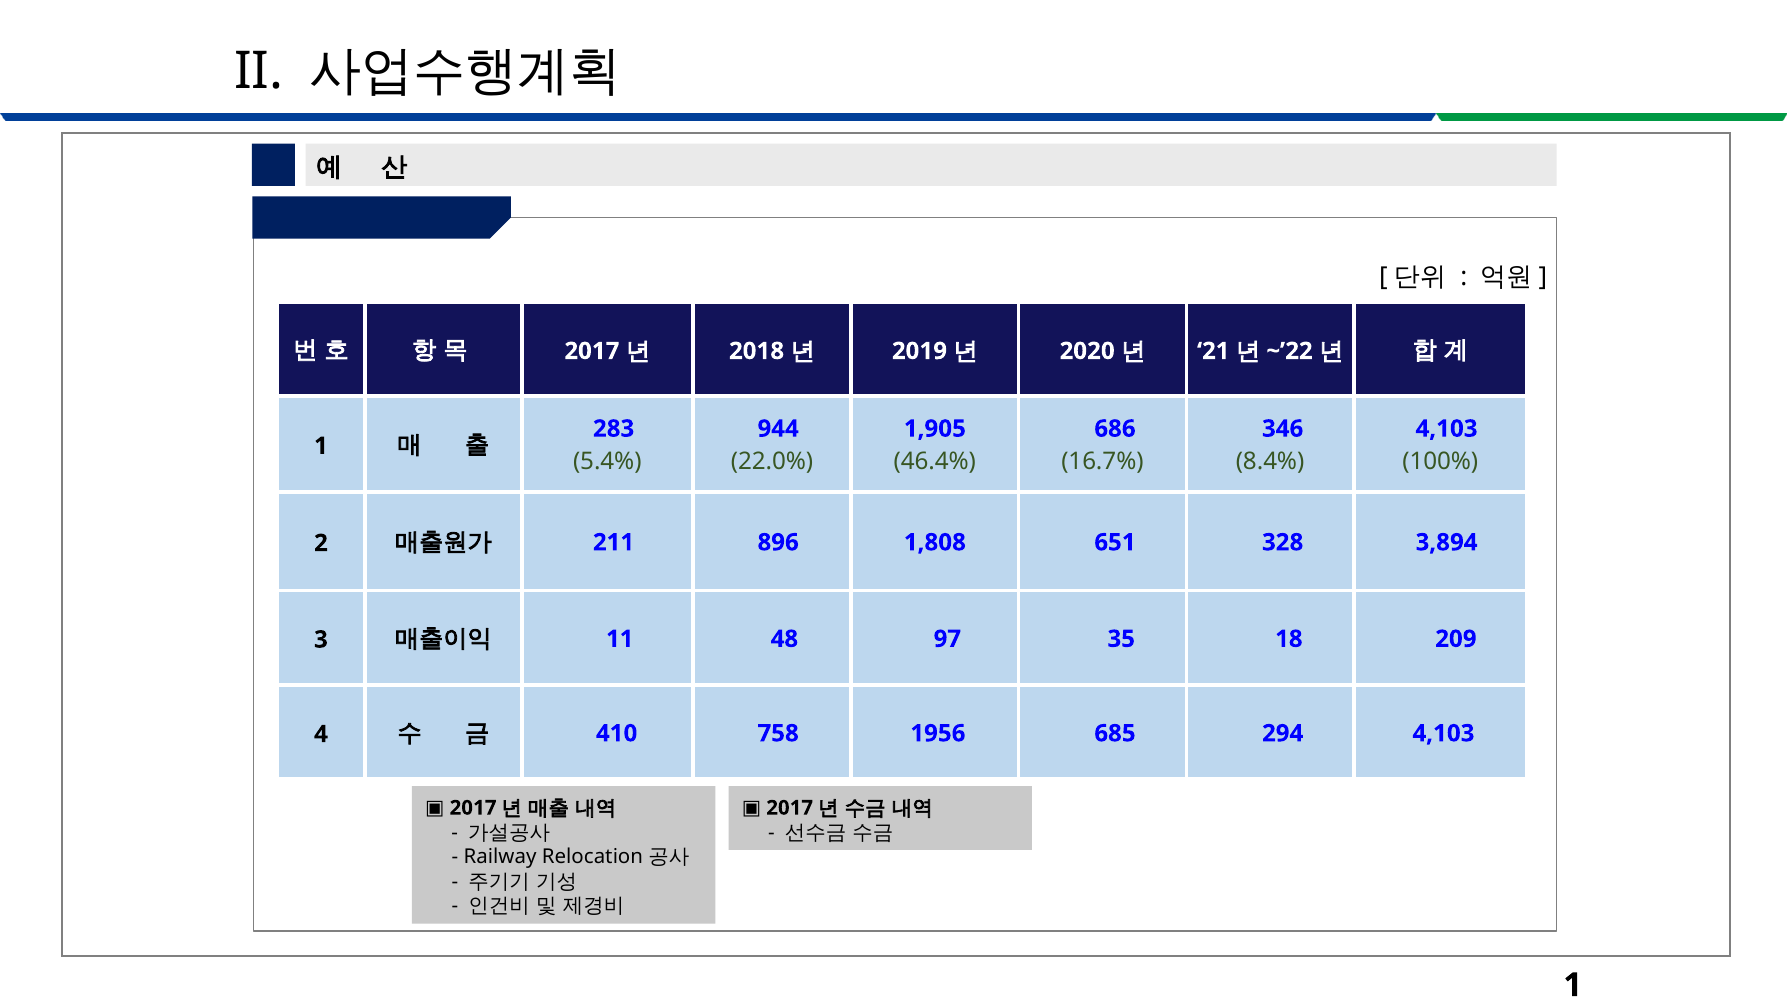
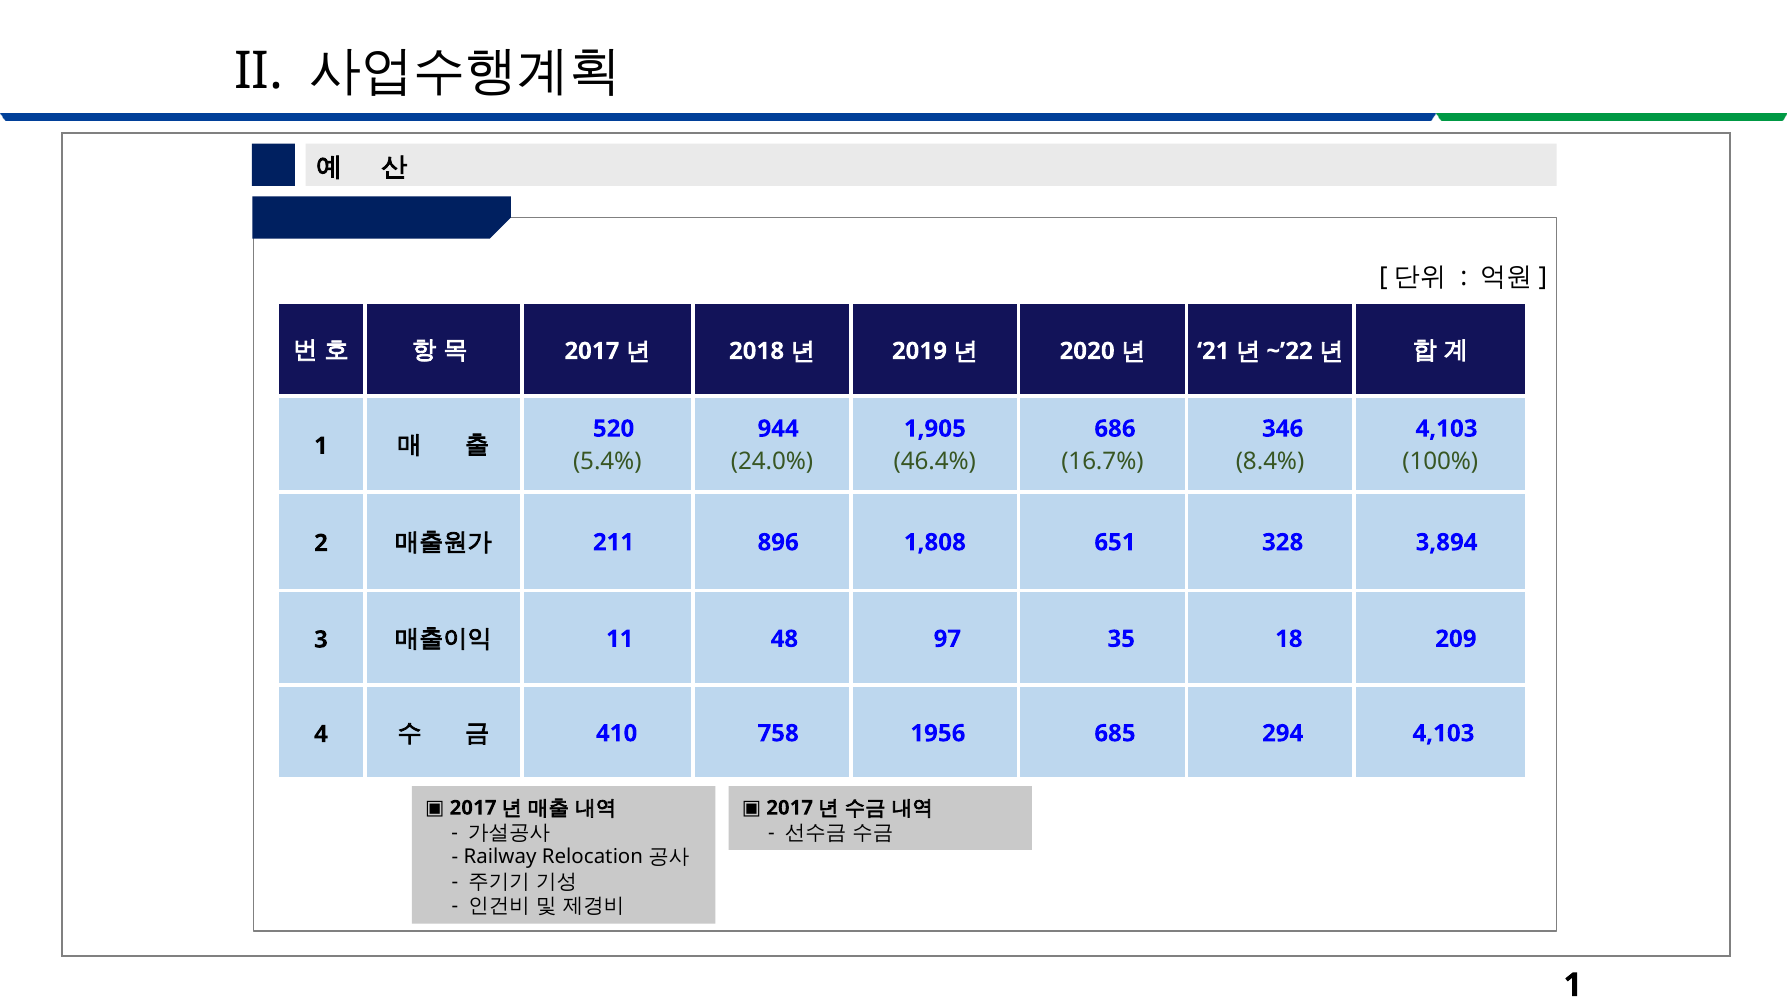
283: 283 -> 520 (614, 429)
22.0%: 22.0% -> 24.0% (772, 462)
